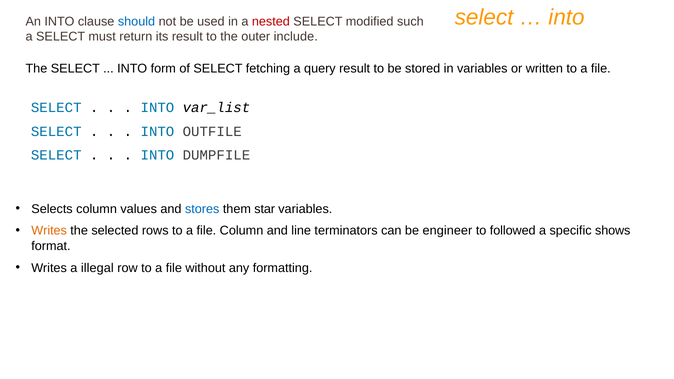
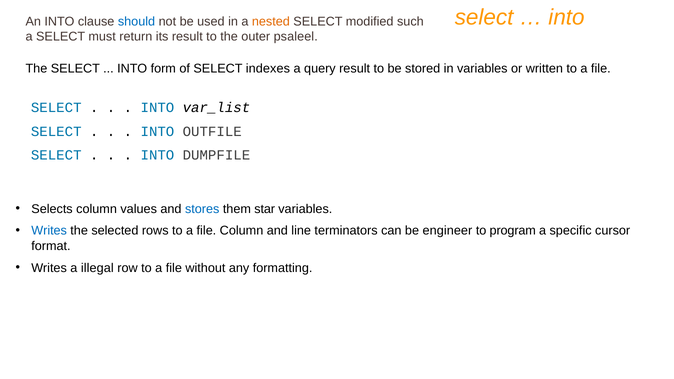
nested colour: red -> orange (271, 22)
include: include -> psaleel (296, 37)
fetching: fetching -> indexes (268, 69)
Writes colour: orange -> blue (49, 231)
followed: followed -> program (513, 231)
shows: shows -> cursor (613, 231)
